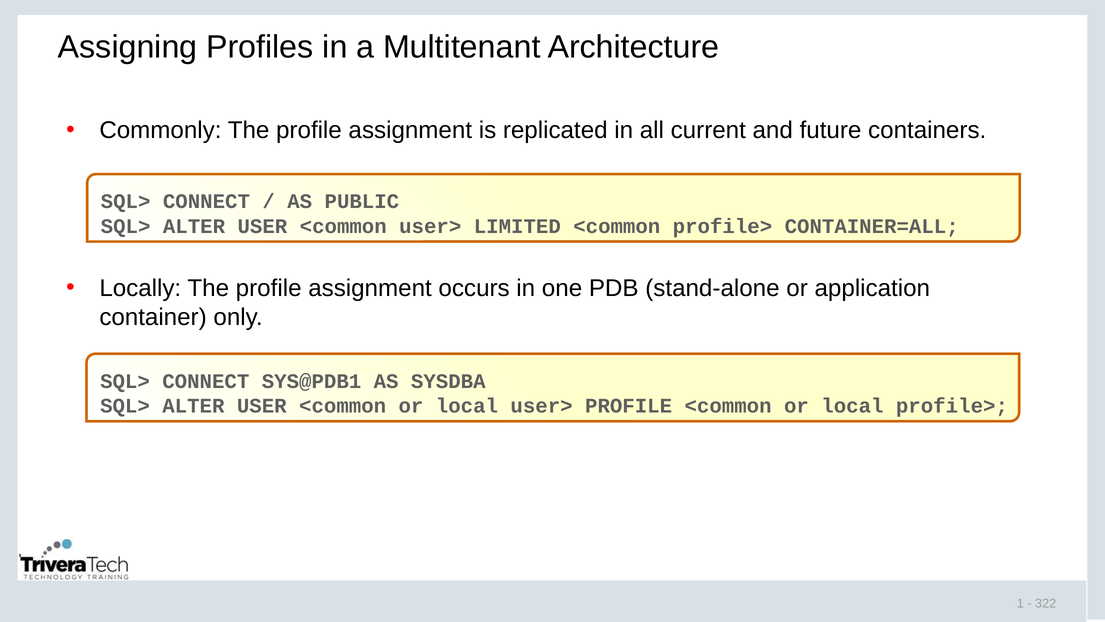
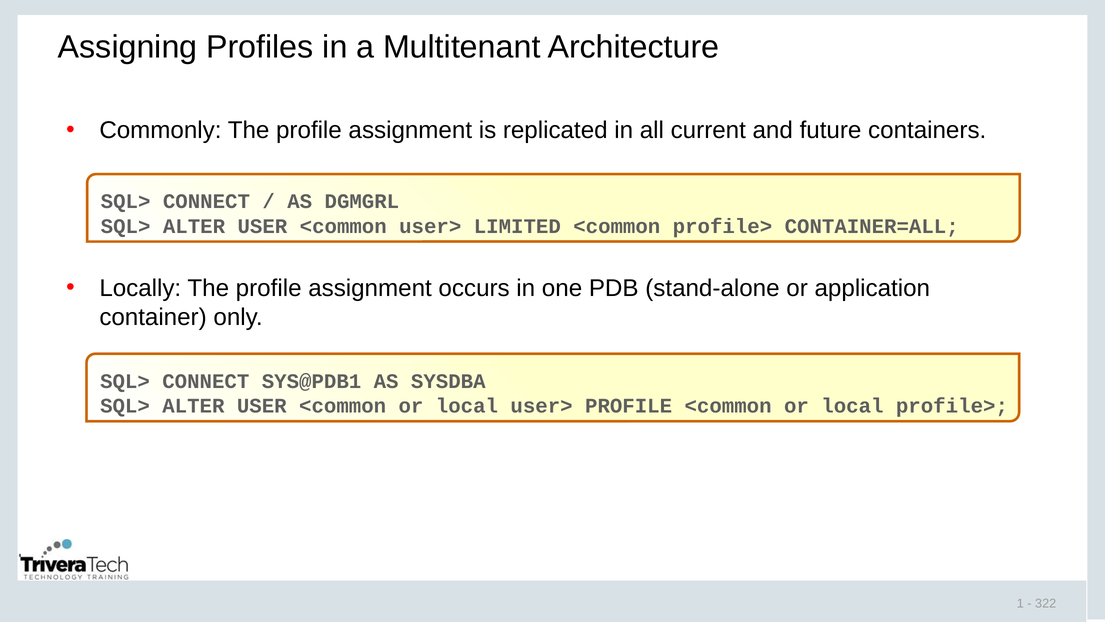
PUBLIC: PUBLIC -> DGMGRL (362, 201)
